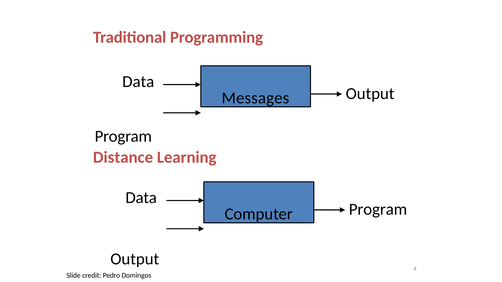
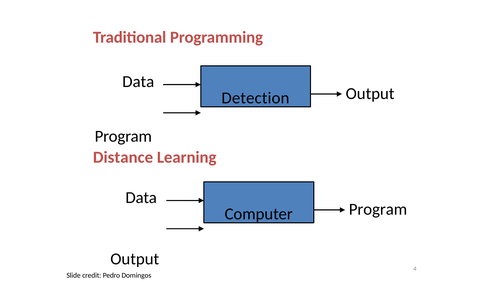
Messages: Messages -> Detection (255, 98)
